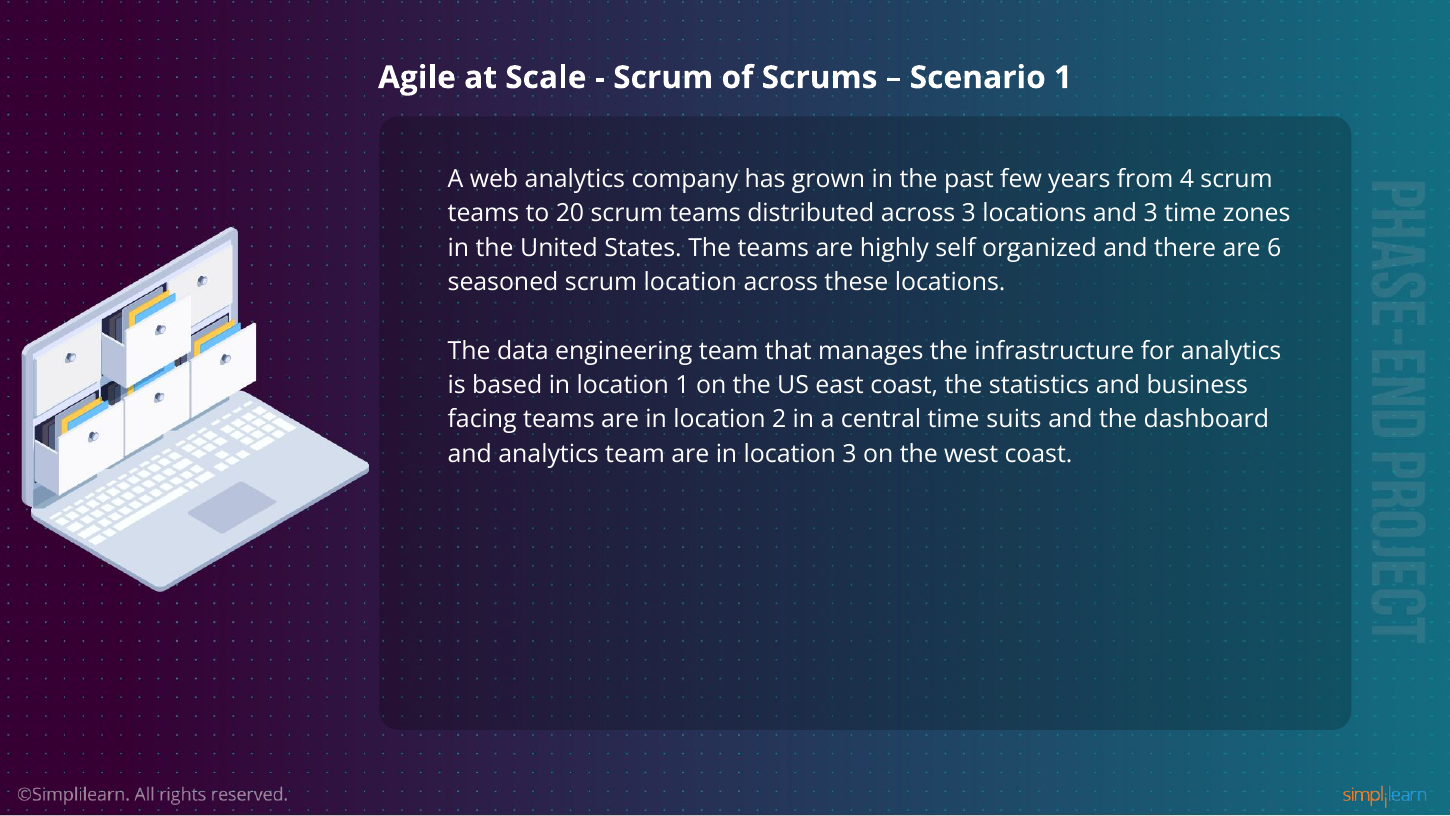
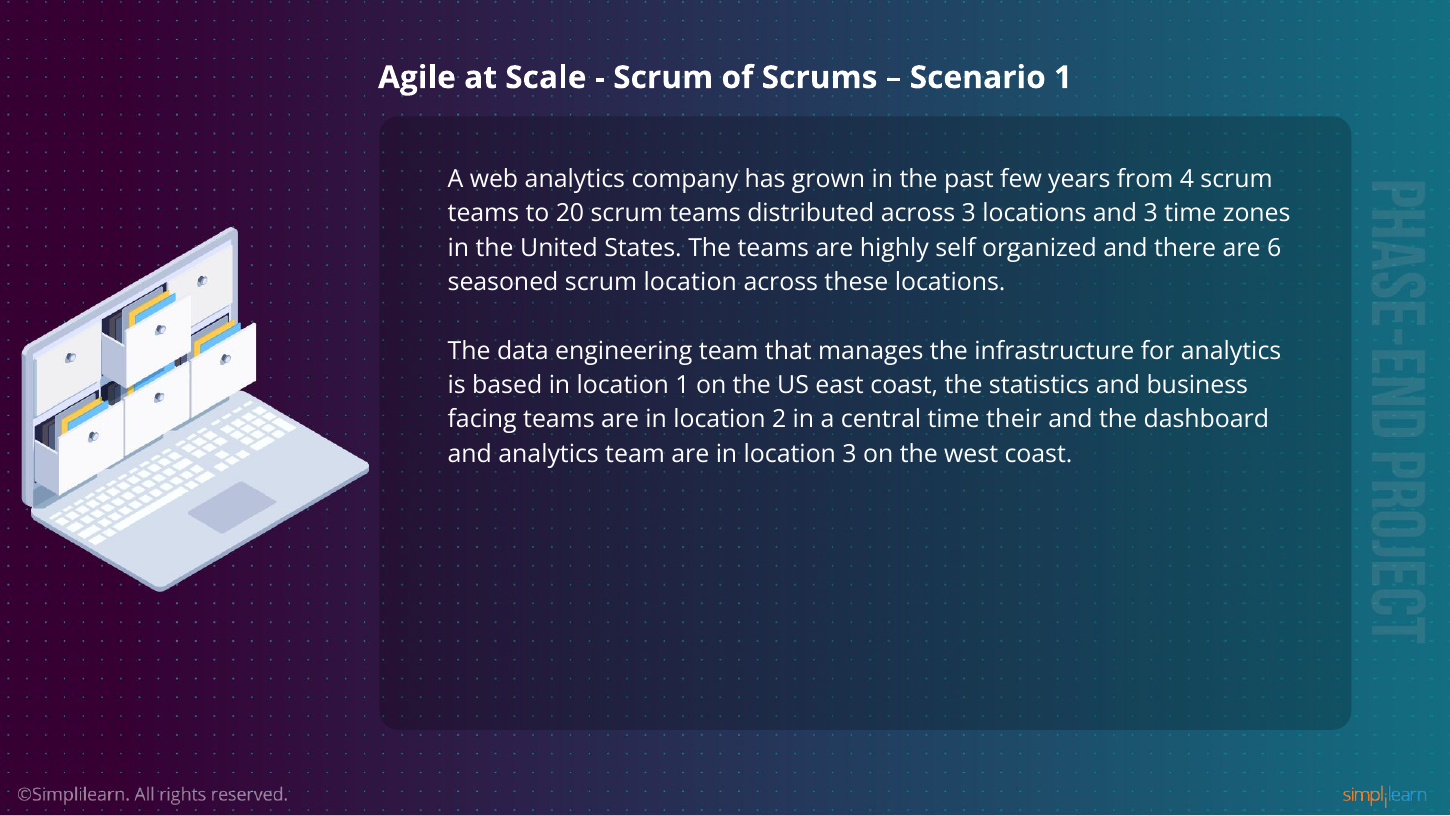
suits: suits -> their (1014, 420)
